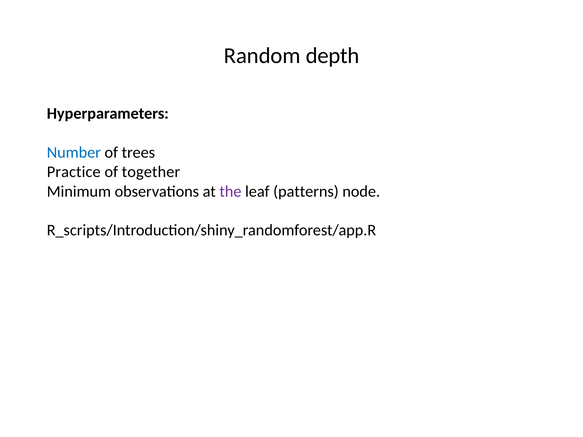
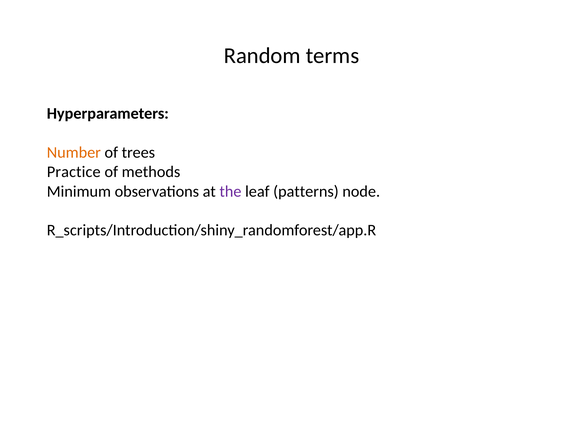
depth: depth -> terms (332, 56)
Number colour: blue -> orange (74, 153)
together: together -> methods (151, 172)
